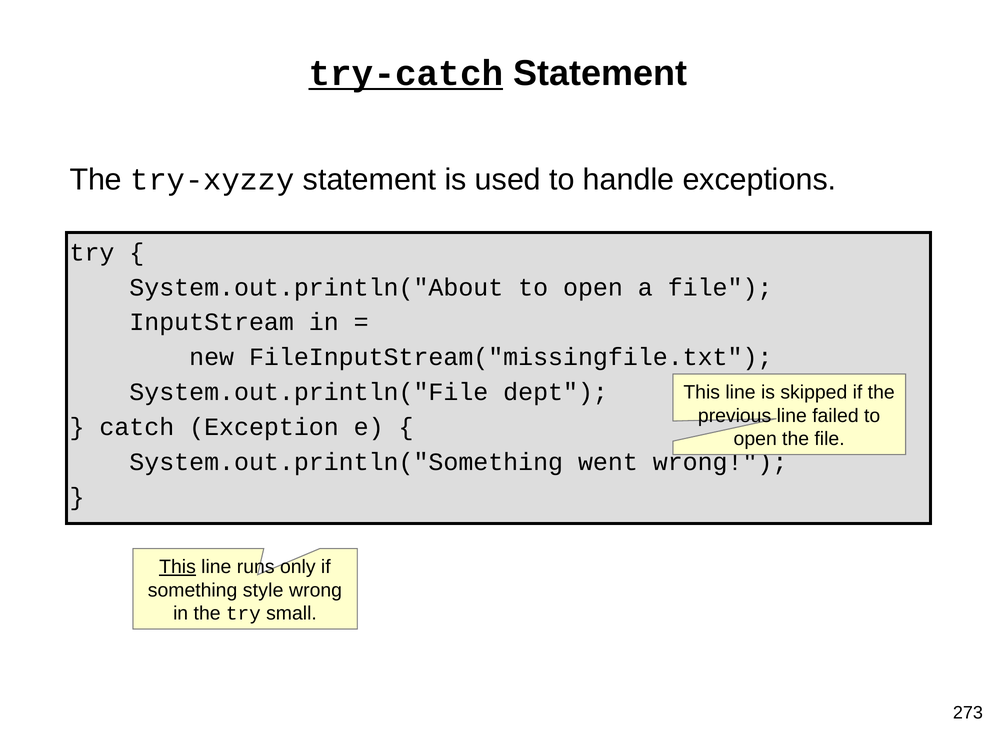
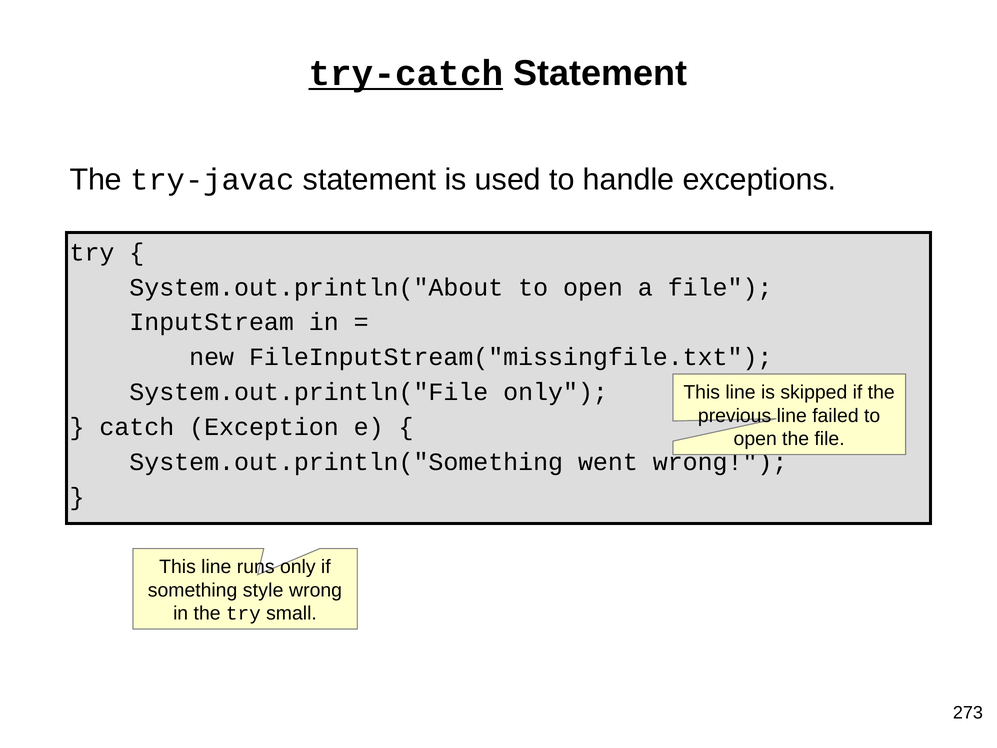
try-xyzzy: try-xyzzy -> try-javac (212, 180)
System.out.println("File dept: dept -> only (556, 392)
This underline: present -> none (178, 567)
